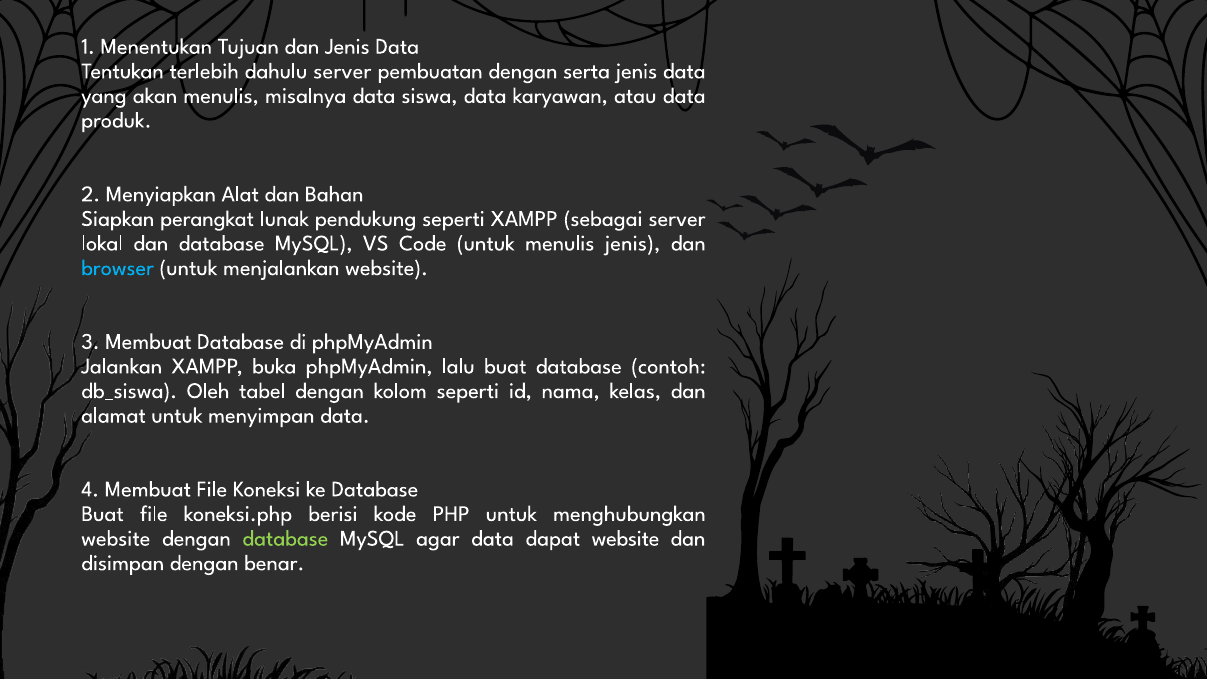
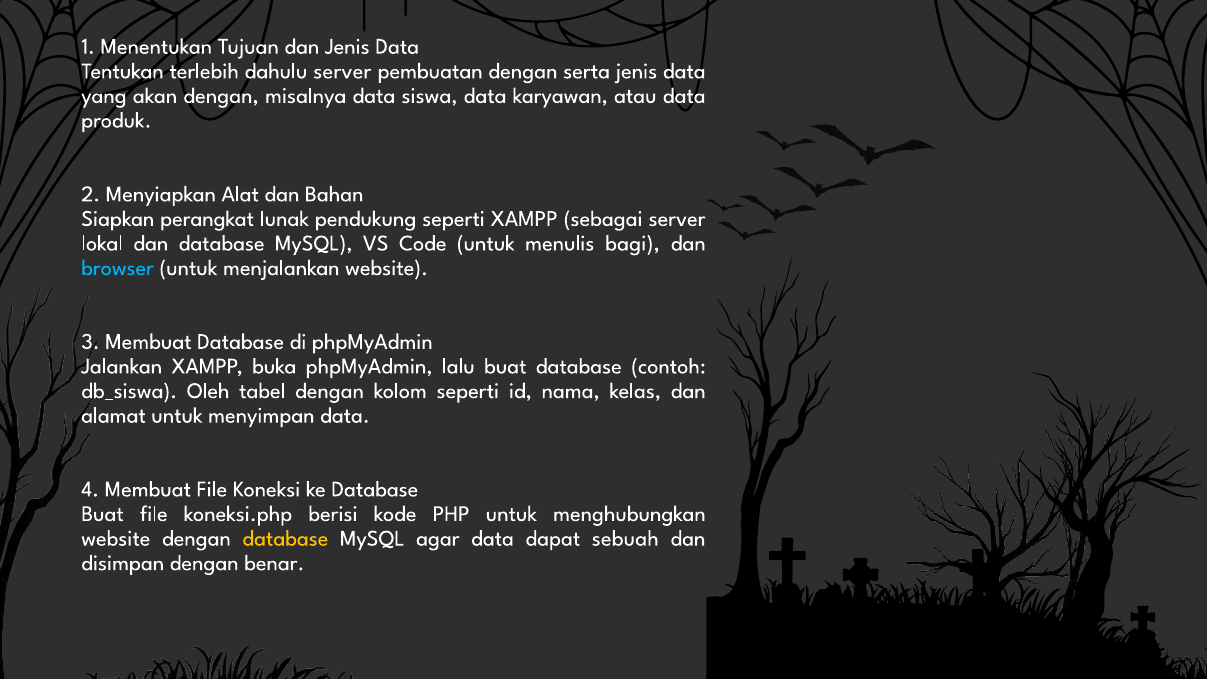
akan menulis: menulis -> dengan (221, 96)
menulis jenis: jenis -> bagi (633, 243)
database colour: light green -> yellow (285, 538)
dapat website: website -> sebuah (625, 538)
